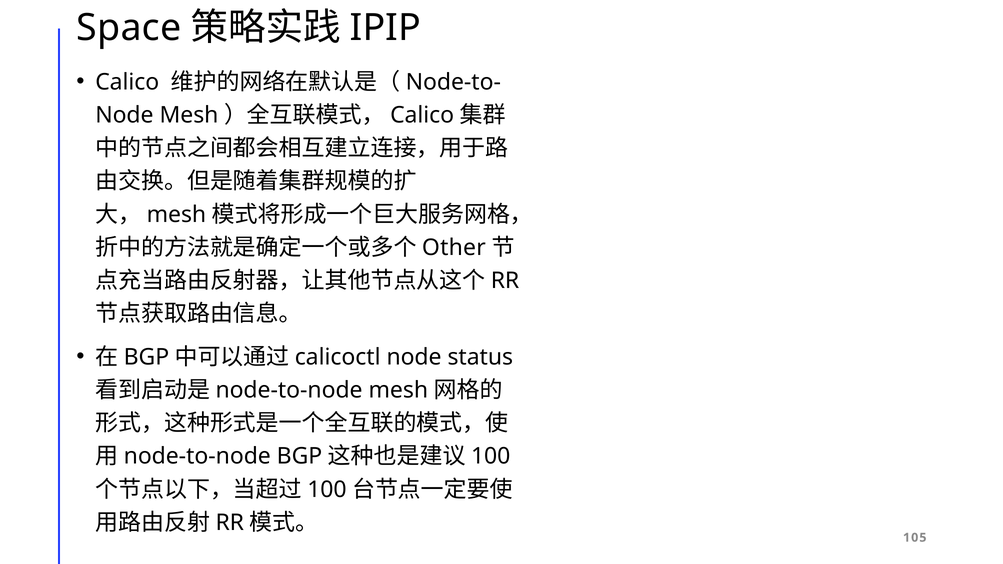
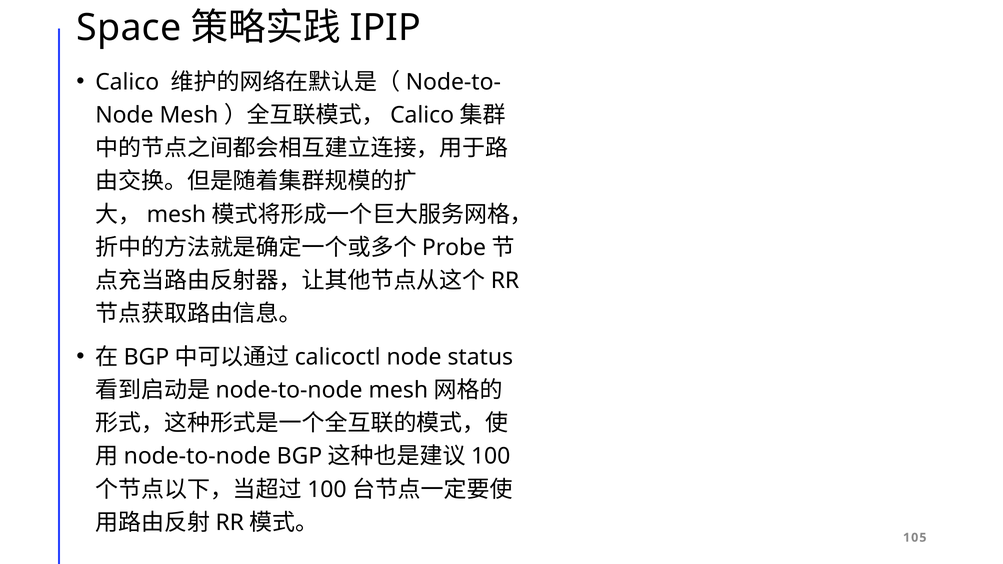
Other: Other -> Probe (454, 248)
